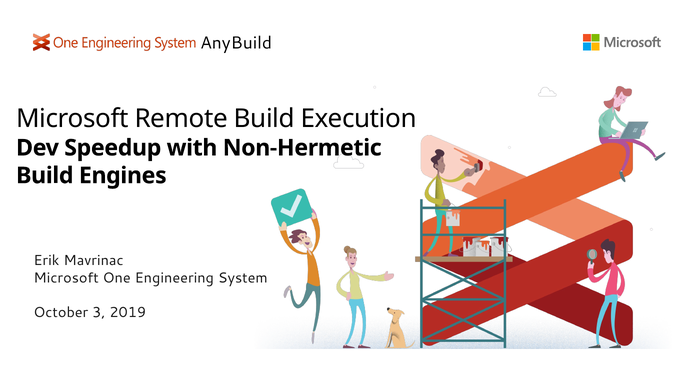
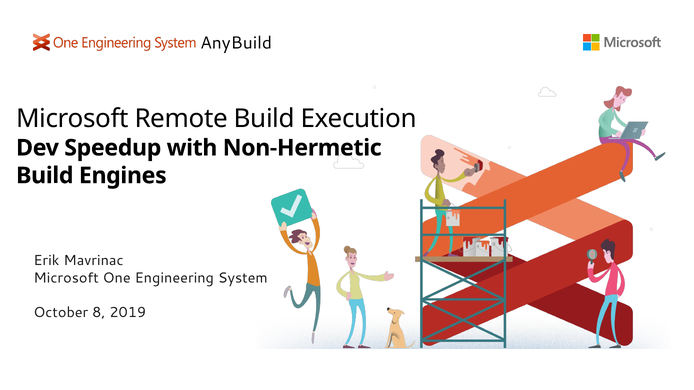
3: 3 -> 8 (99, 313)
